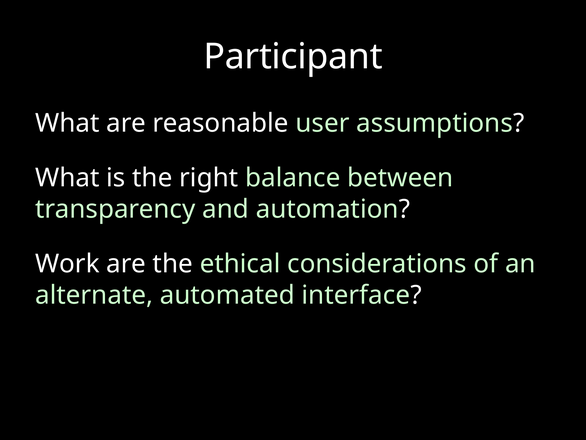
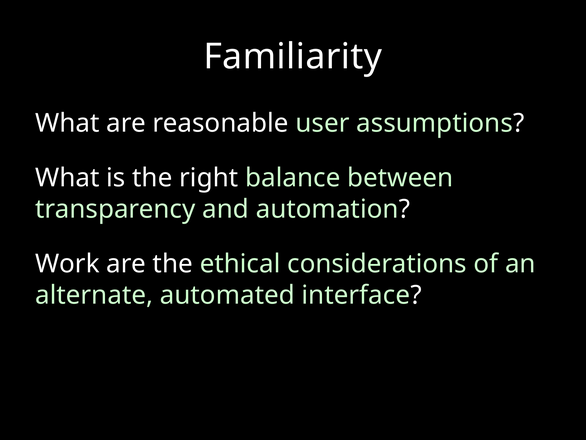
Participant: Participant -> Familiarity (293, 57)
